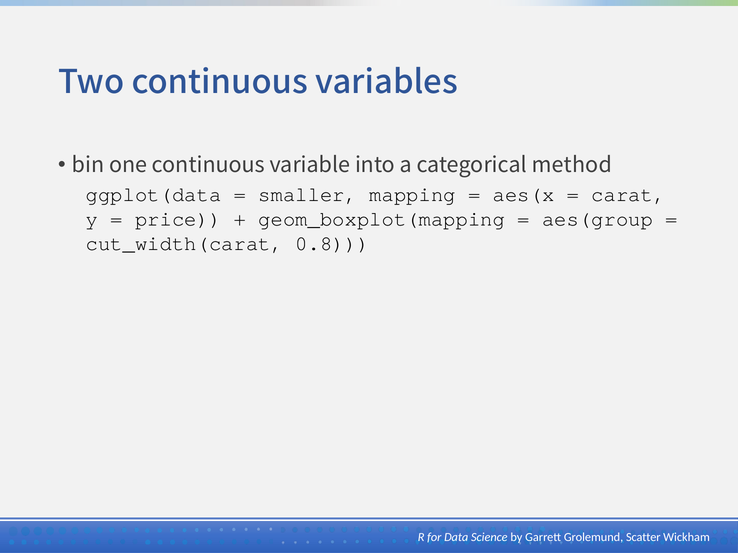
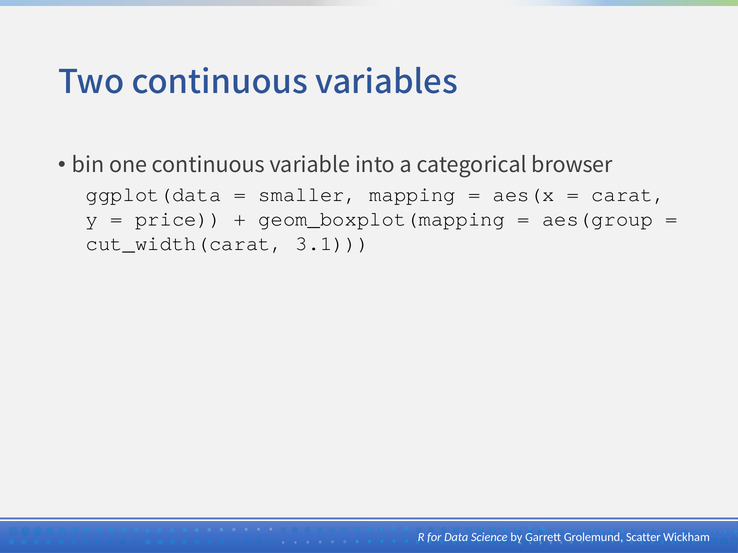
method: method -> browser (572, 165)
0.8: 0.8 -> 3.1 (332, 244)
